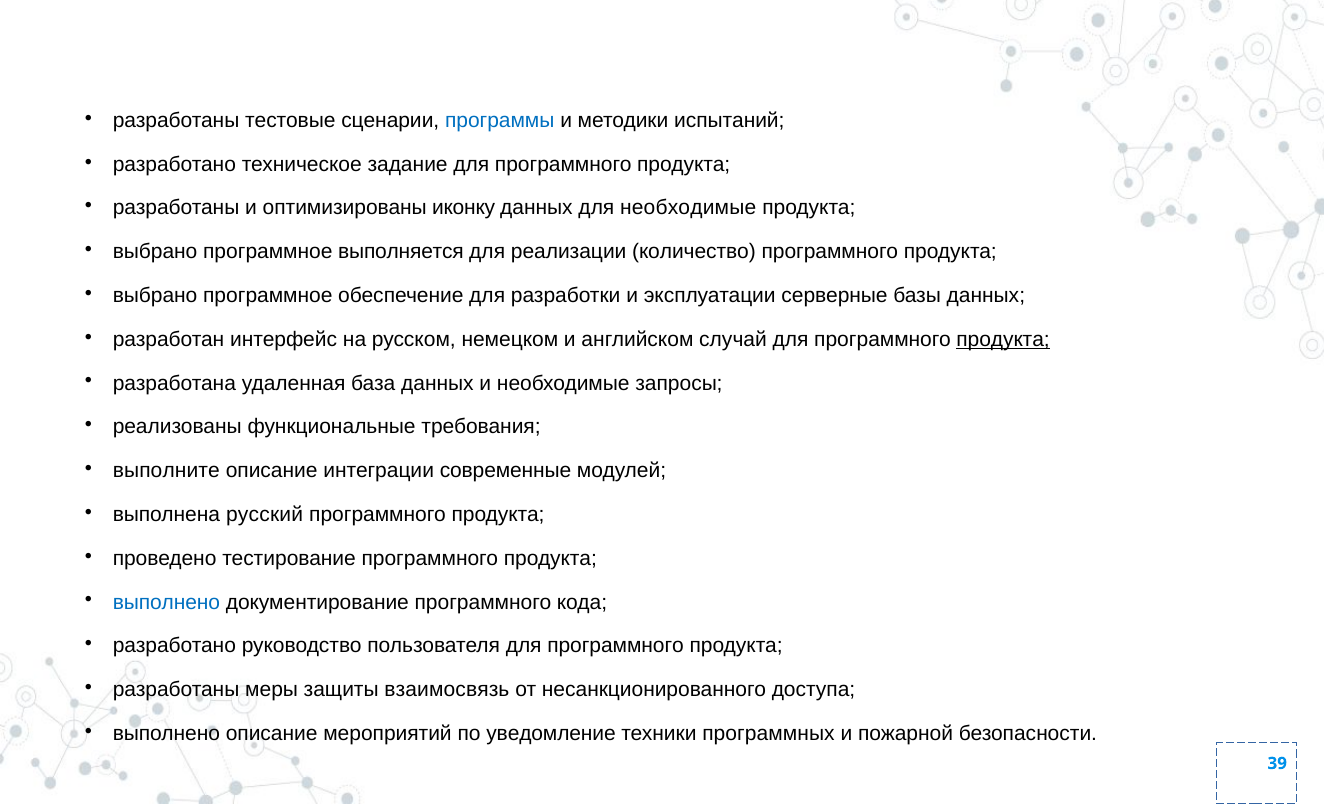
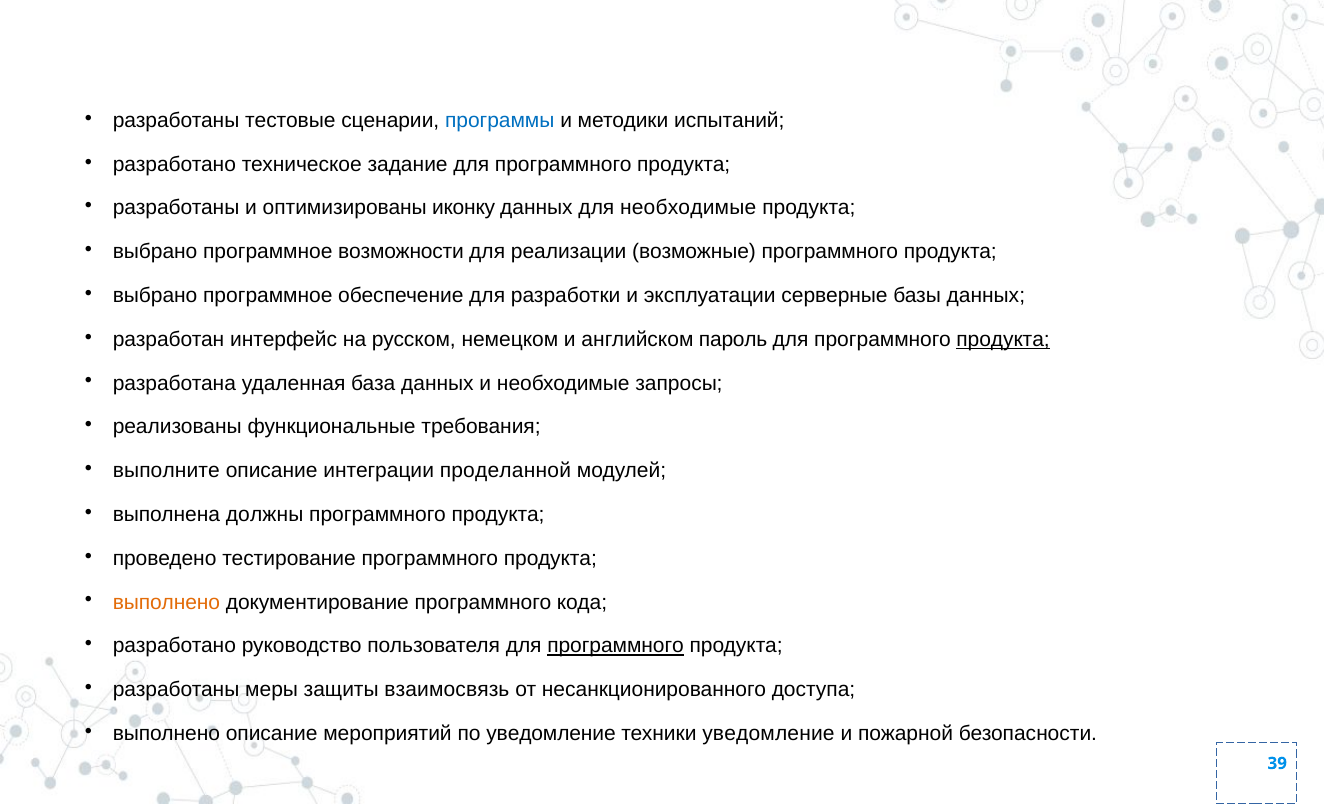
выполняется: выполняется -> возможности (401, 252)
количество: количество -> возможные (694, 252)
случай: случай -> пароль (733, 339)
современные: современные -> проделанной (505, 471)
русский: русский -> должны (265, 514)
выполнено colour: blue -> orange (166, 602)
программного underline: none -> present (616, 646)
техники программных: программных -> уведомление (768, 733)
